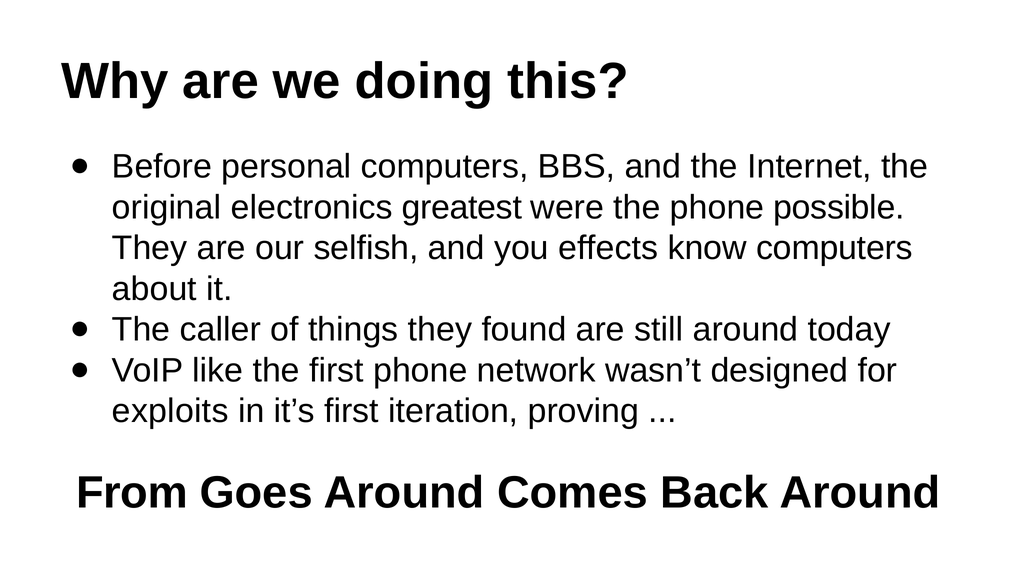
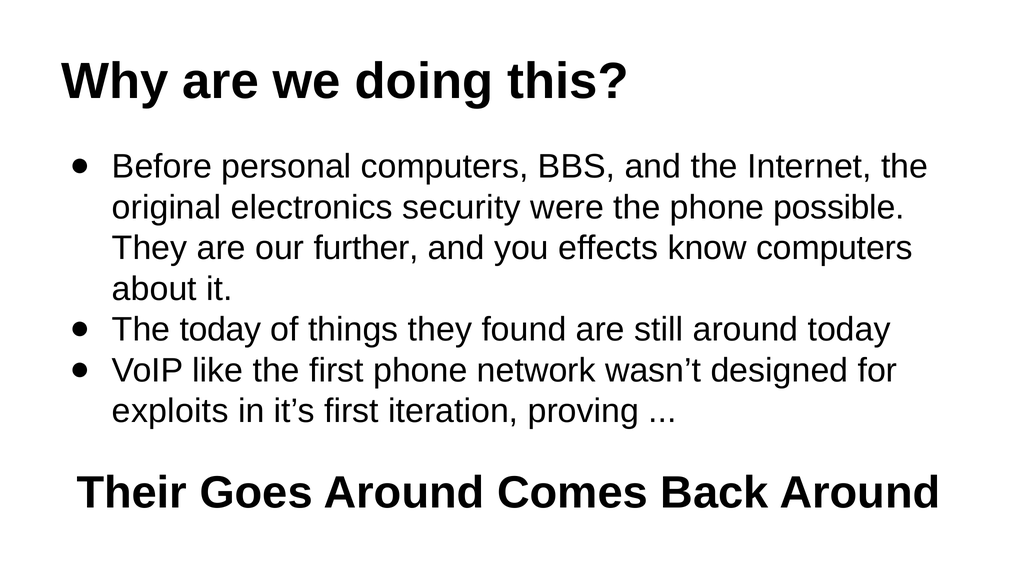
greatest: greatest -> security (462, 207)
selfish: selfish -> further (366, 248)
The caller: caller -> today (221, 329)
From: From -> Their (132, 493)
